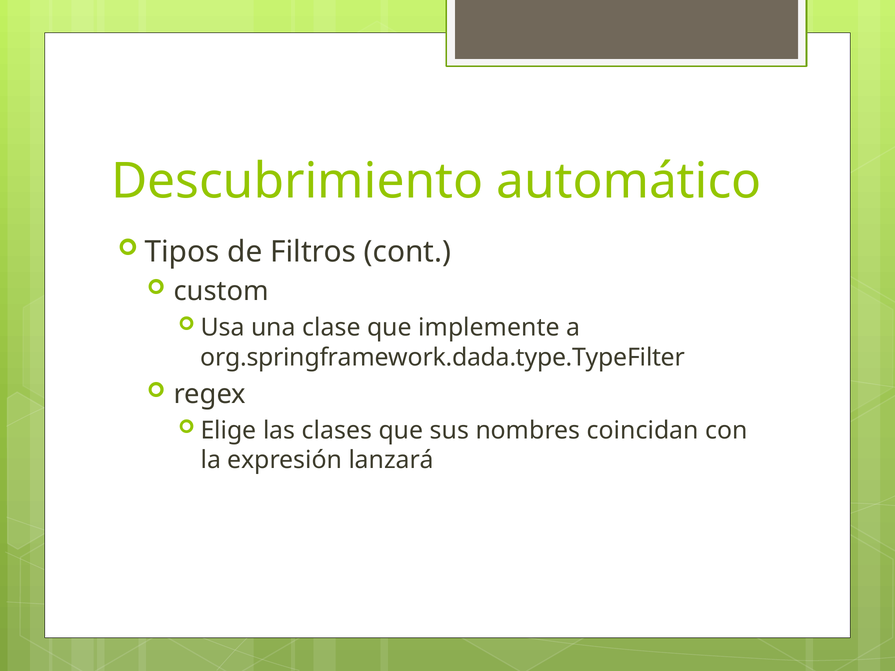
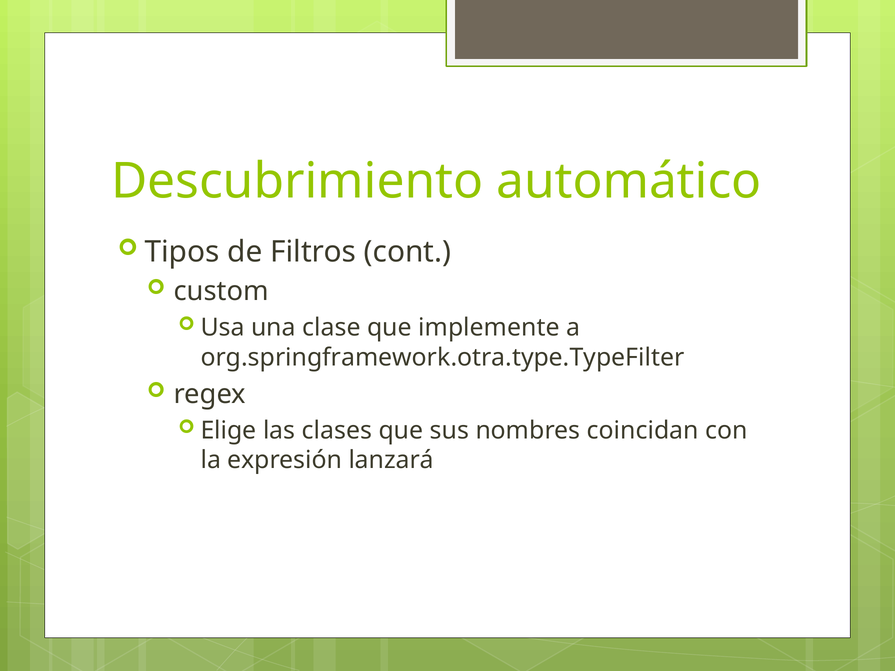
org.springframework.dada.type.TypeFilter: org.springframework.dada.type.TypeFilter -> org.springframework.otra.type.TypeFilter (443, 357)
